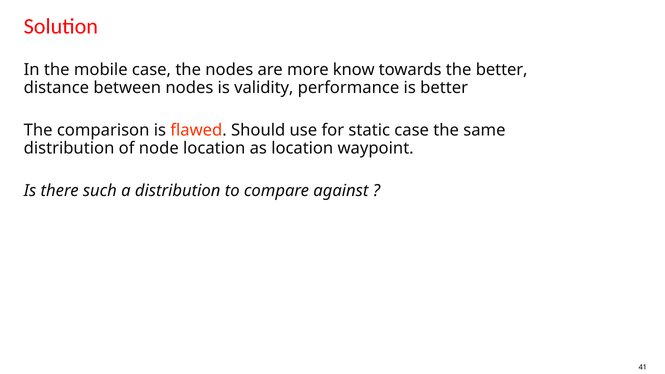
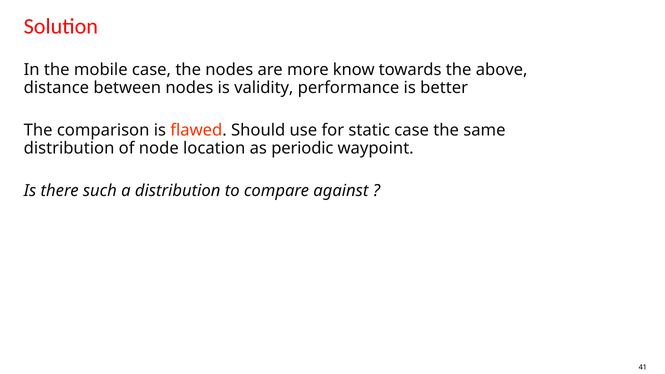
the better: better -> above (502, 70)
as location: location -> periodic (302, 148)
